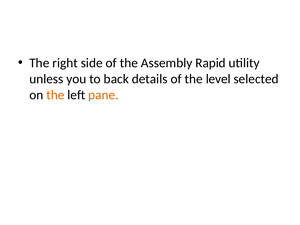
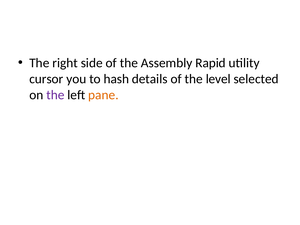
unless: unless -> cursor (46, 79)
back: back -> hash (116, 79)
the colour: orange -> purple (55, 95)
